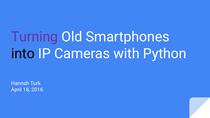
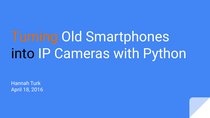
Turning colour: purple -> orange (35, 37)
